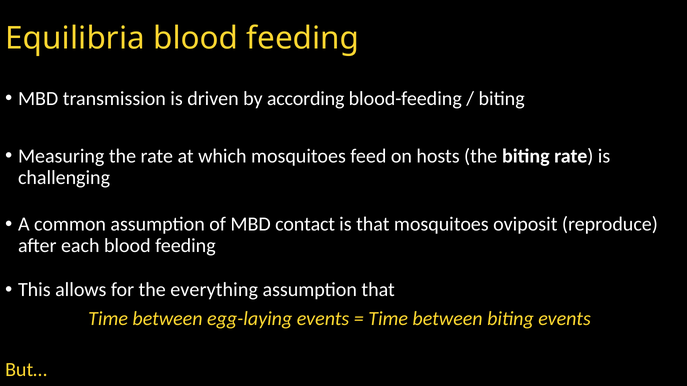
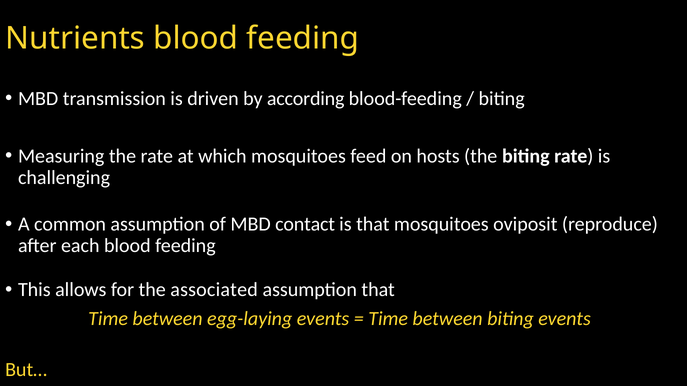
Equilibria: Equilibria -> Nutrients (75, 38)
everything: everything -> associated (214, 290)
